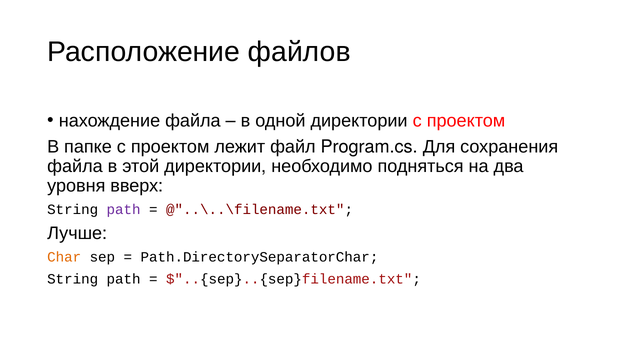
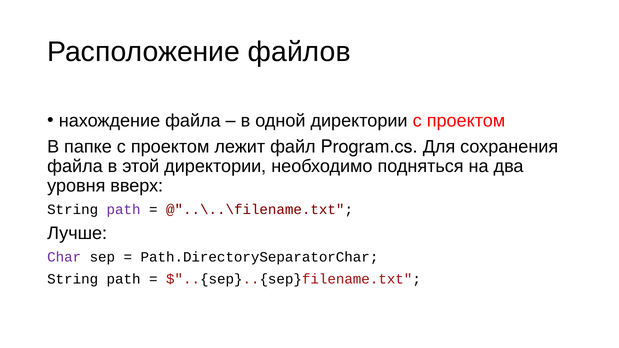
Char colour: orange -> purple (64, 257)
